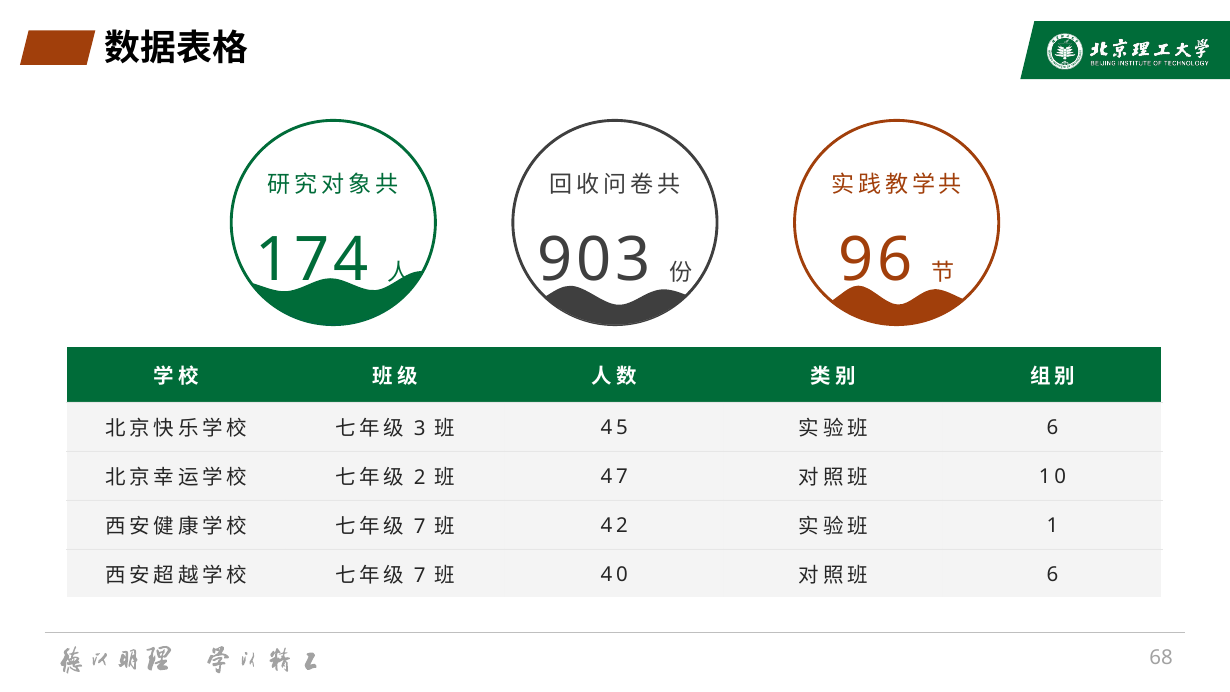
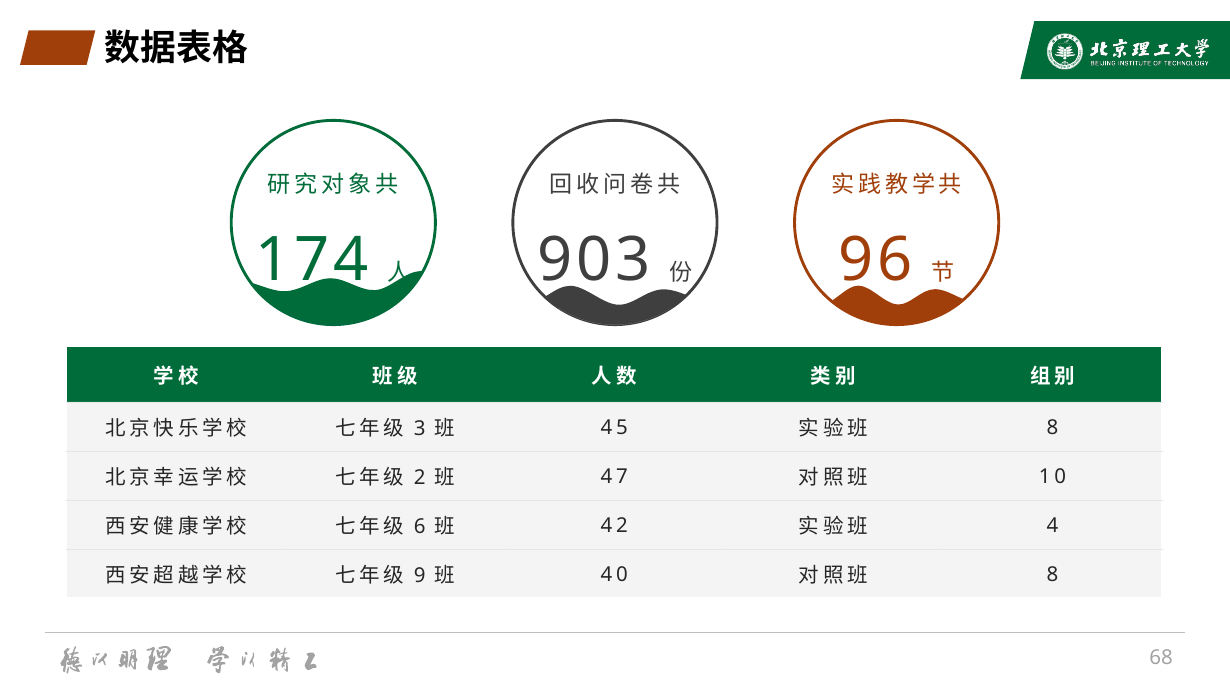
6: 6 -> 8 (1052, 427)
7: 7 -> 6 (420, 526)
1: 1 -> 4 (1052, 525)
7: 7 -> 9 (420, 575)
6: 6 -> 8 (1052, 574)
